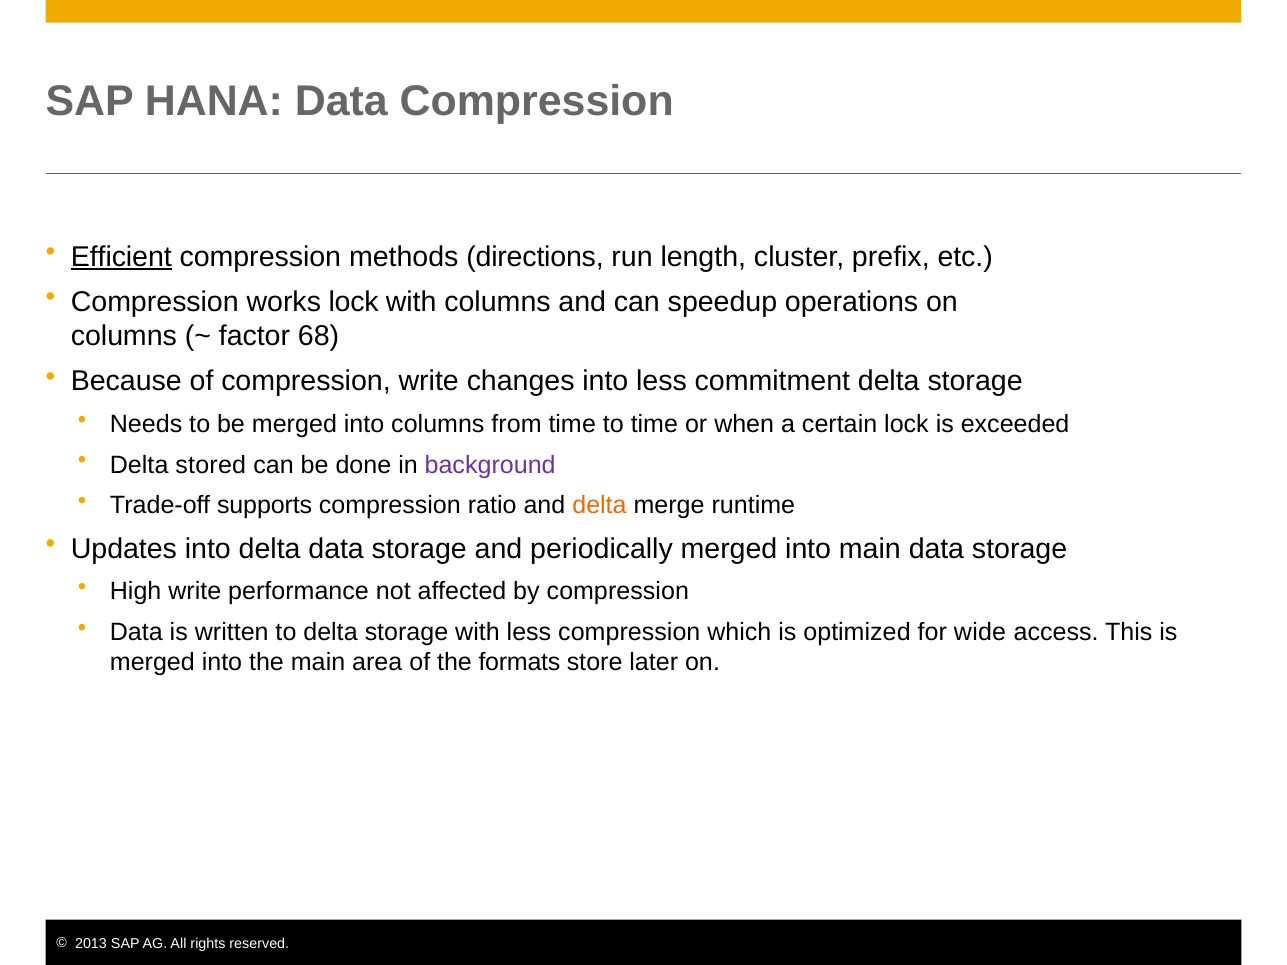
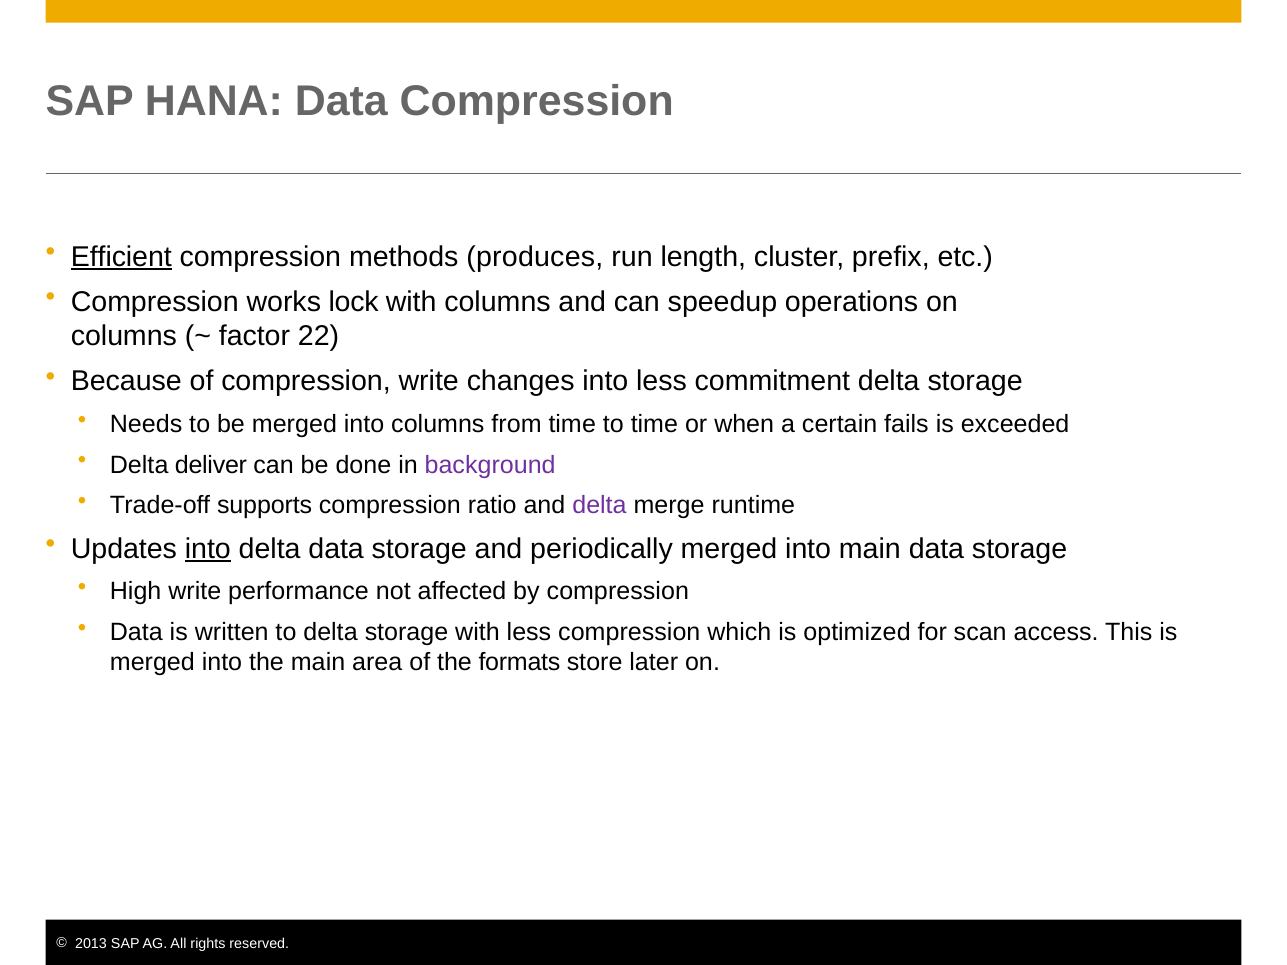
directions: directions -> produces (535, 257)
68: 68 -> 22 (319, 336)
certain lock: lock -> fails (906, 424)
stored: stored -> deliver (211, 465)
delta colour: orange -> purple (599, 506)
into underline: none -> present (208, 549)
wide: wide -> scan (980, 632)
